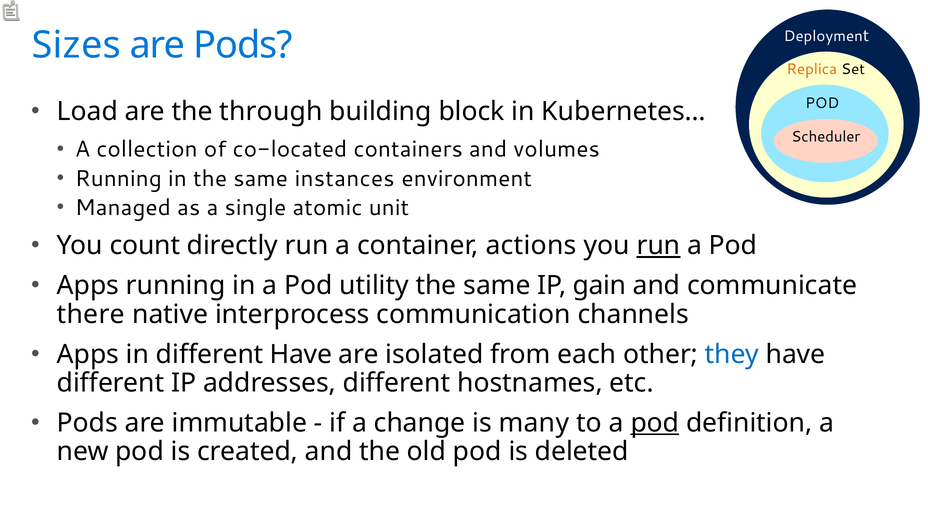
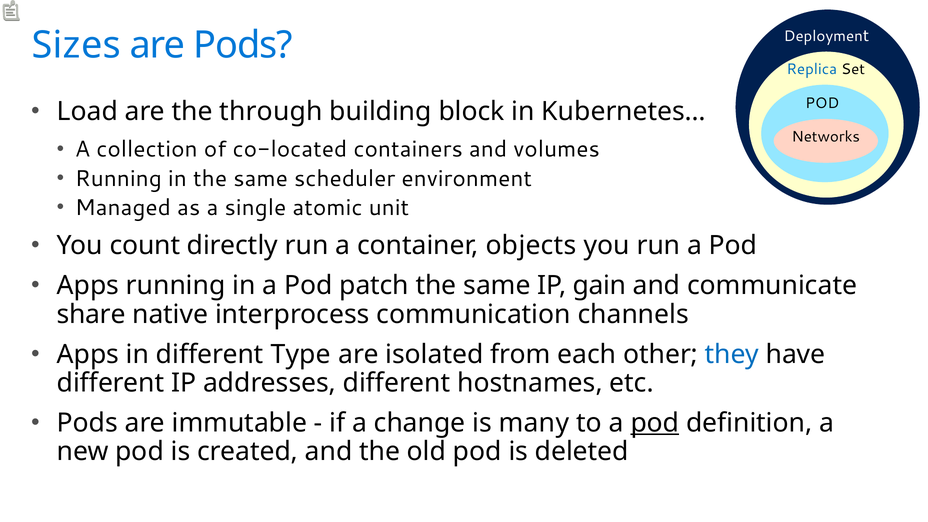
Replica colour: orange -> blue (812, 69)
Scheduler: Scheduler -> Networks (826, 137)
instances: instances -> scheduler (345, 178)
actions: actions -> objects (531, 246)
run underline: present -> none (658, 246)
utility: utility -> patch (374, 286)
there: there -> share (91, 314)
different Have: Have -> Type (301, 354)
